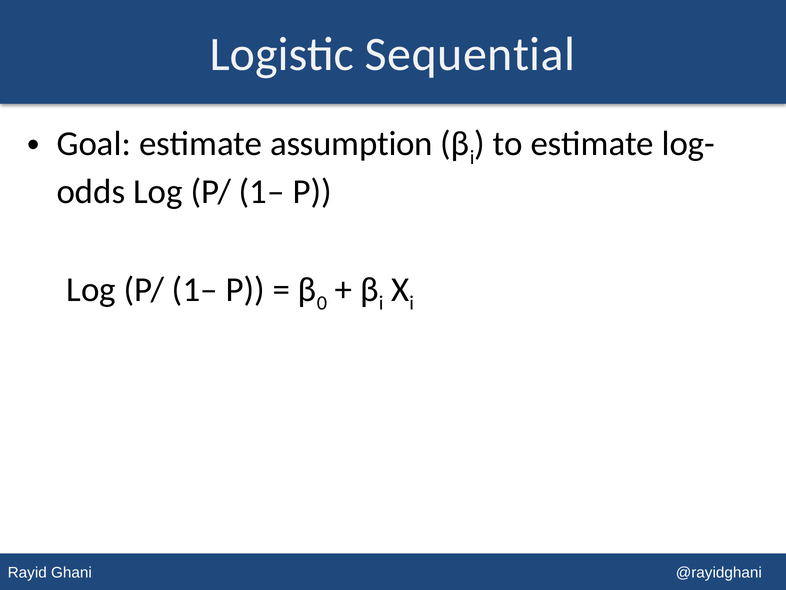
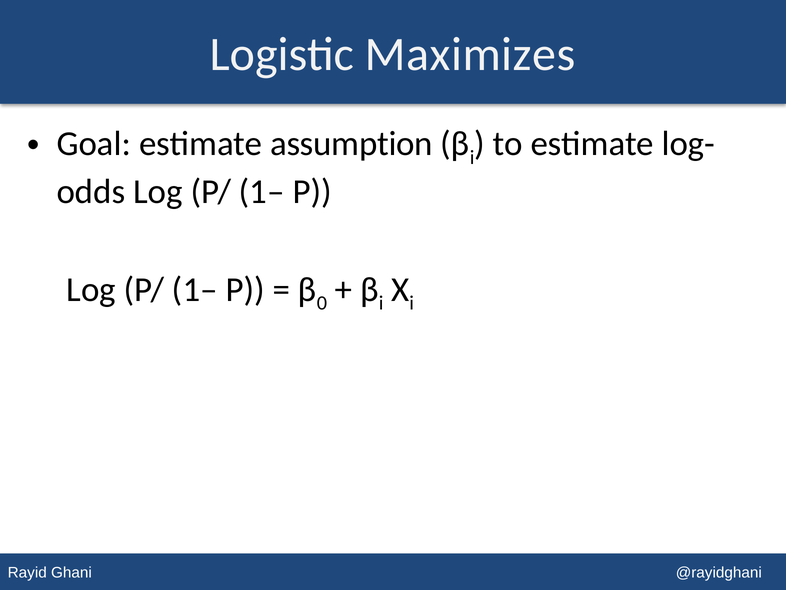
Sequential: Sequential -> Maximizes (470, 54)
